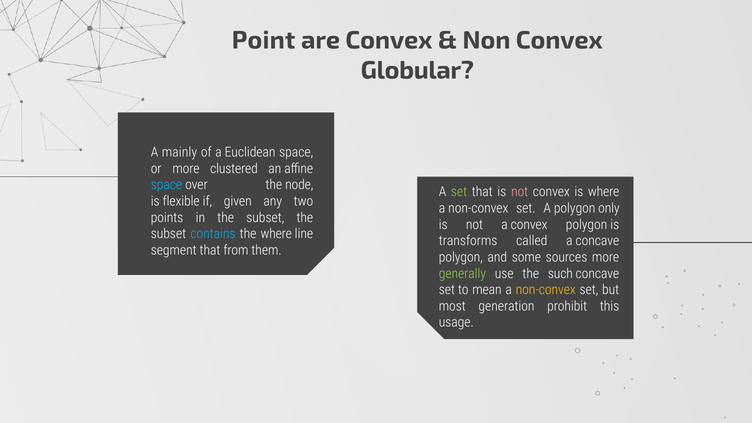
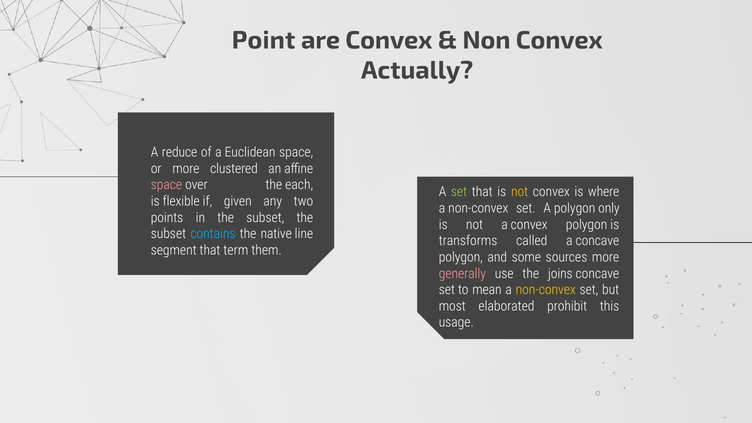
Globular: Globular -> Actually (417, 70)
mainly: mainly -> reduce (180, 152)
space colour: light blue -> pink (166, 185)
node: node -> each (299, 185)
not colour: pink -> yellow (520, 192)
the where: where -> native (276, 234)
from: from -> term (236, 250)
generally colour: light green -> pink (462, 274)
such: such -> joins (560, 274)
generation: generation -> elaborated (506, 306)
